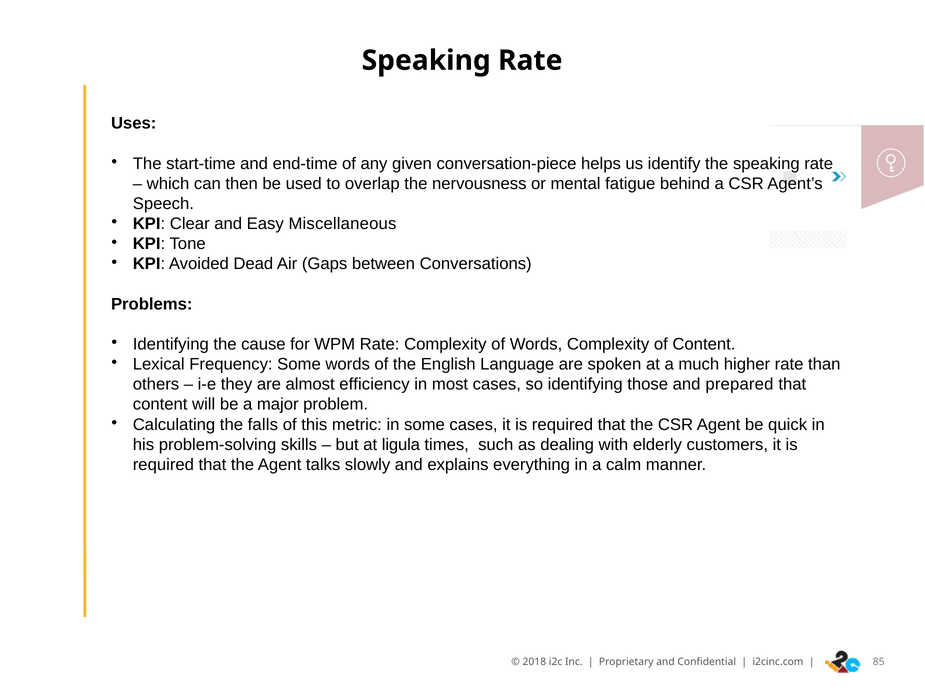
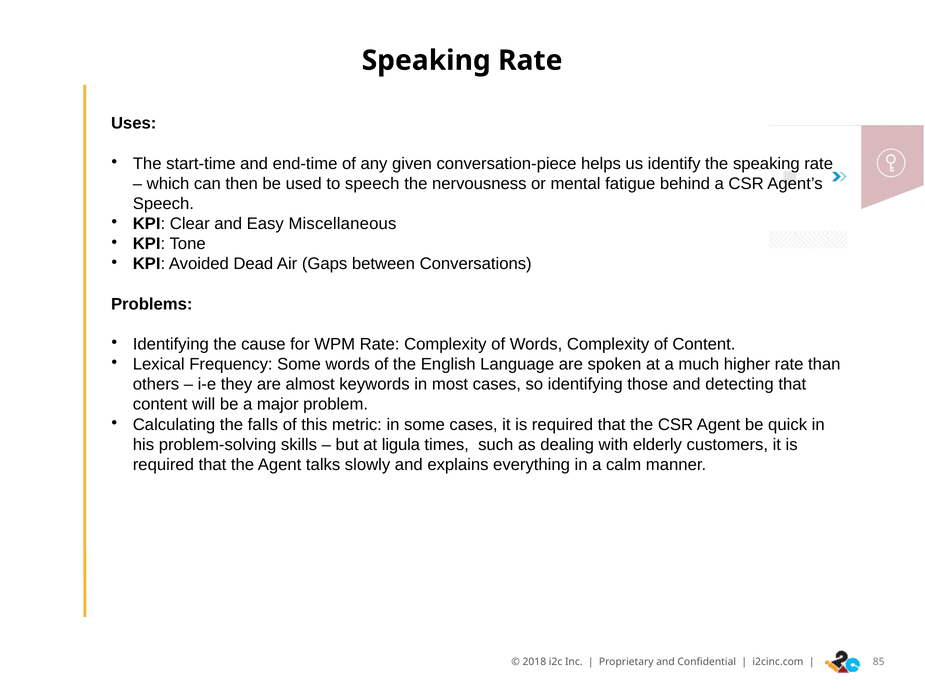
to overlap: overlap -> speech (372, 184)
efficiency: efficiency -> keywords (375, 384)
prepared: prepared -> detecting (739, 384)
